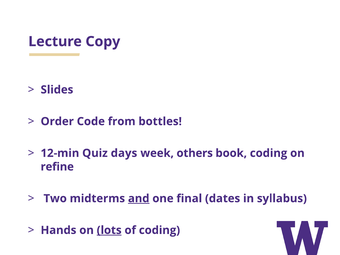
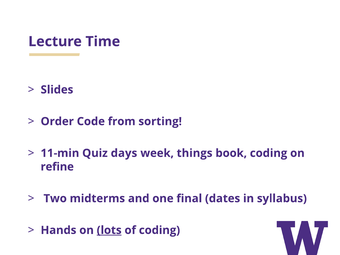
Copy: Copy -> Time (103, 42)
bottles: bottles -> sorting (160, 121)
12-min: 12-min -> 11-min (60, 153)
others: others -> things (195, 153)
and underline: present -> none (139, 198)
